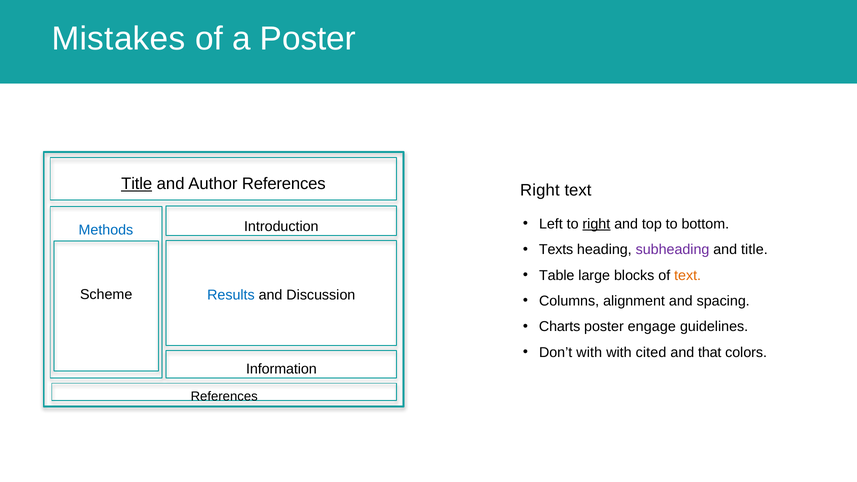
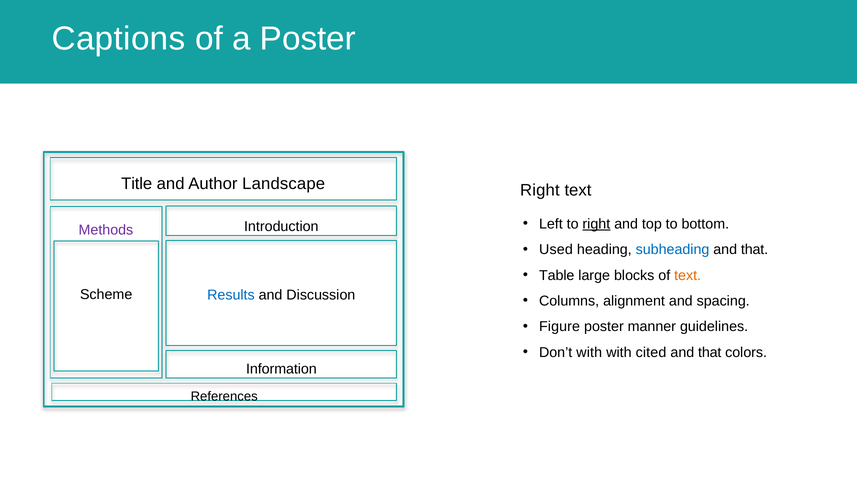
Mistakes: Mistakes -> Captions (119, 39)
Title underline: present -> none (137, 184)
Author References: References -> Landscape (284, 184)
Methods colour: blue -> purple (106, 230)
Texts: Texts -> Used (556, 250)
subheading colour: purple -> blue (673, 250)
title: title -> that (755, 250)
Charts: Charts -> Figure (560, 327)
engage: engage -> manner (652, 327)
